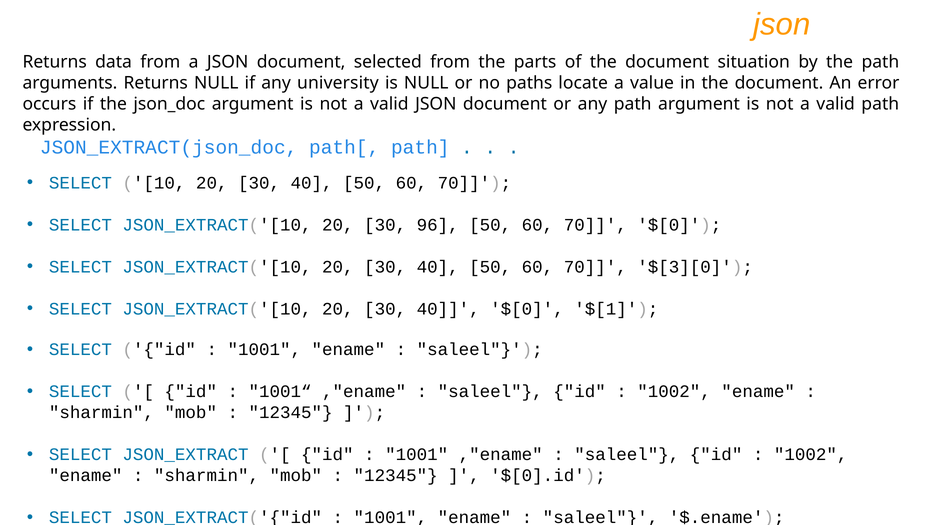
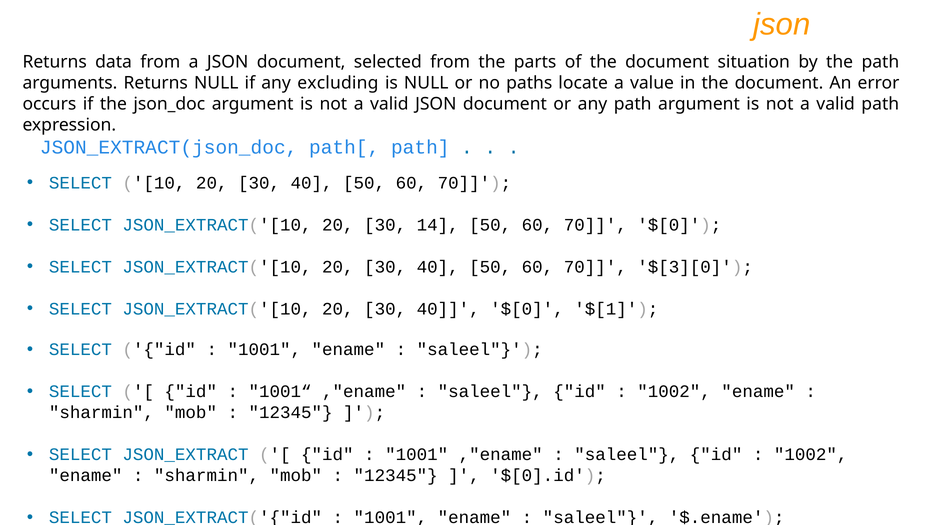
university: university -> excluding (338, 83)
96: 96 -> 14 (438, 225)
